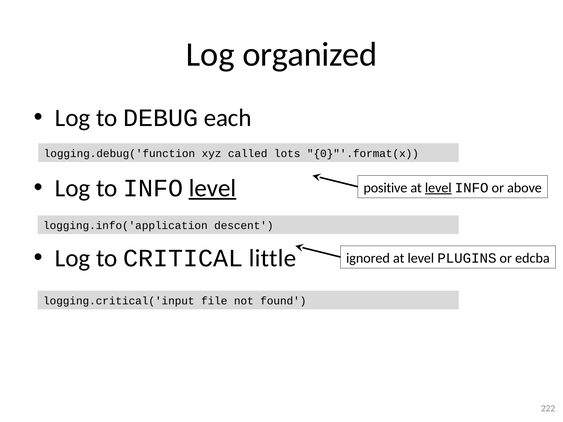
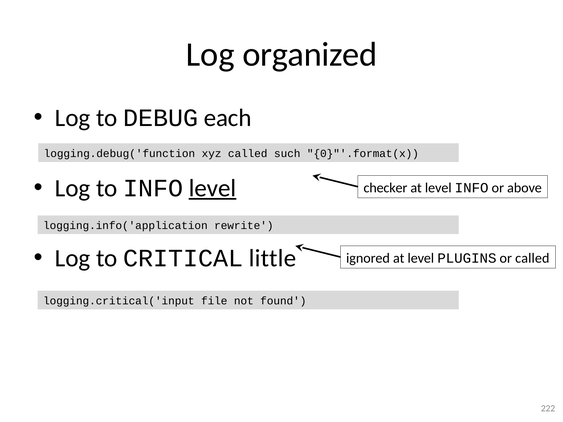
lots: lots -> such (287, 154)
positive: positive -> checker (385, 188)
level underline: present -> none (438, 188)
descent: descent -> rewrite (244, 226)
or edcba: edcba -> called (532, 258)
